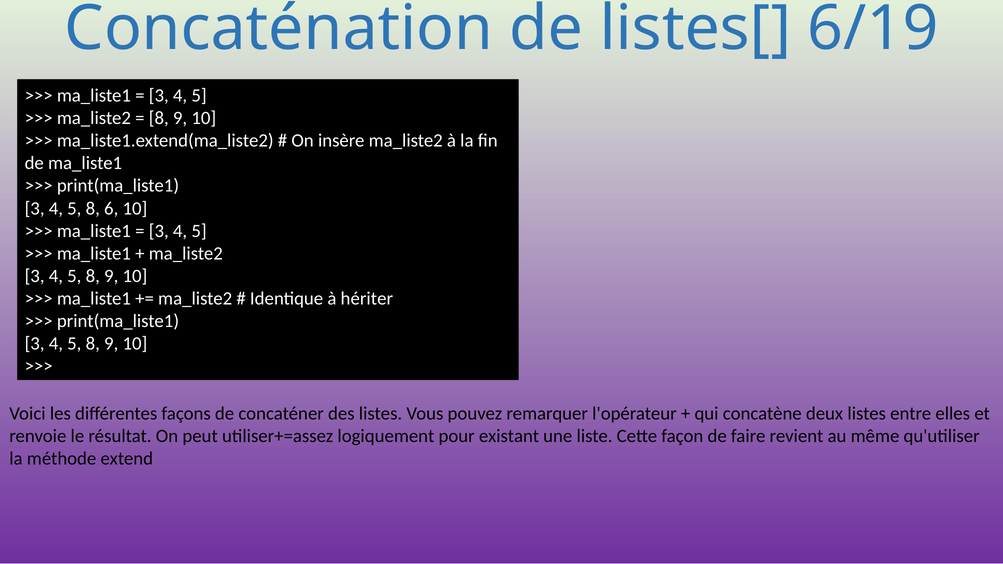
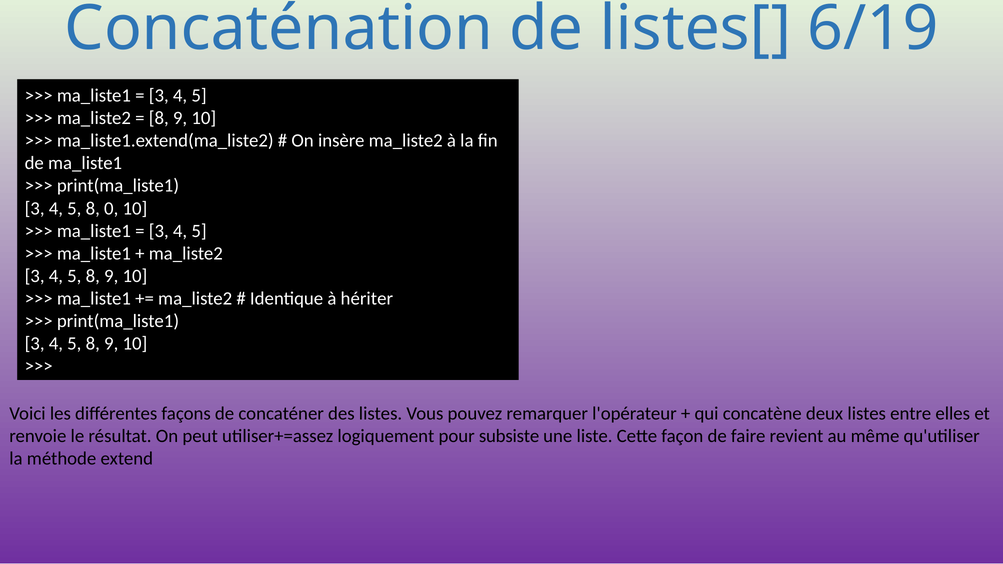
6: 6 -> 0 (111, 208)
existant: existant -> subsiste (509, 436)
